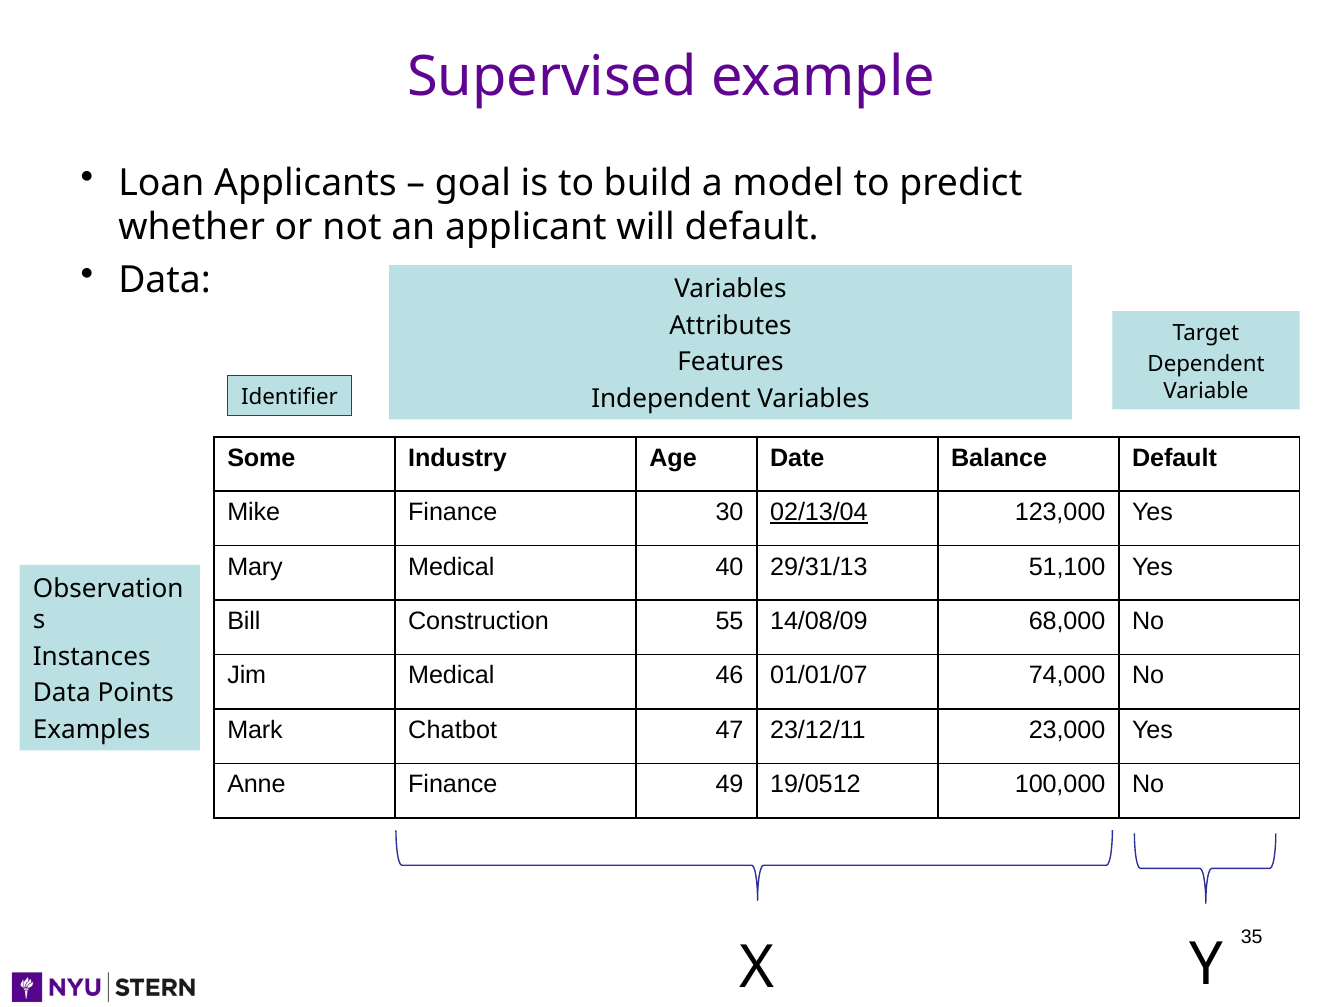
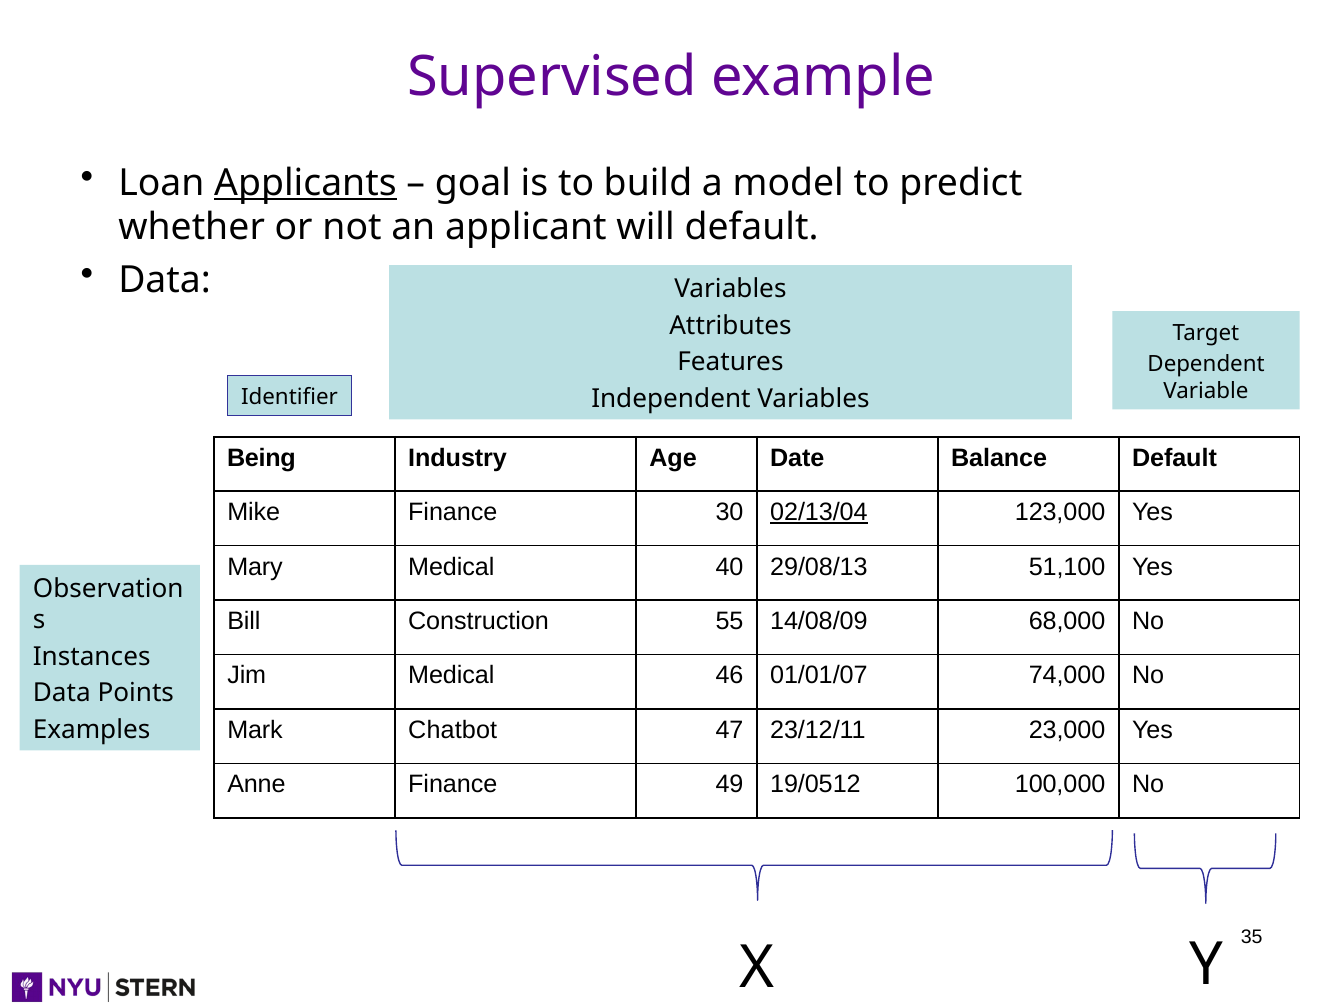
Applicants underline: none -> present (305, 183)
Some: Some -> Being (261, 458)
29/31/13: 29/31/13 -> 29/08/13 (819, 567)
